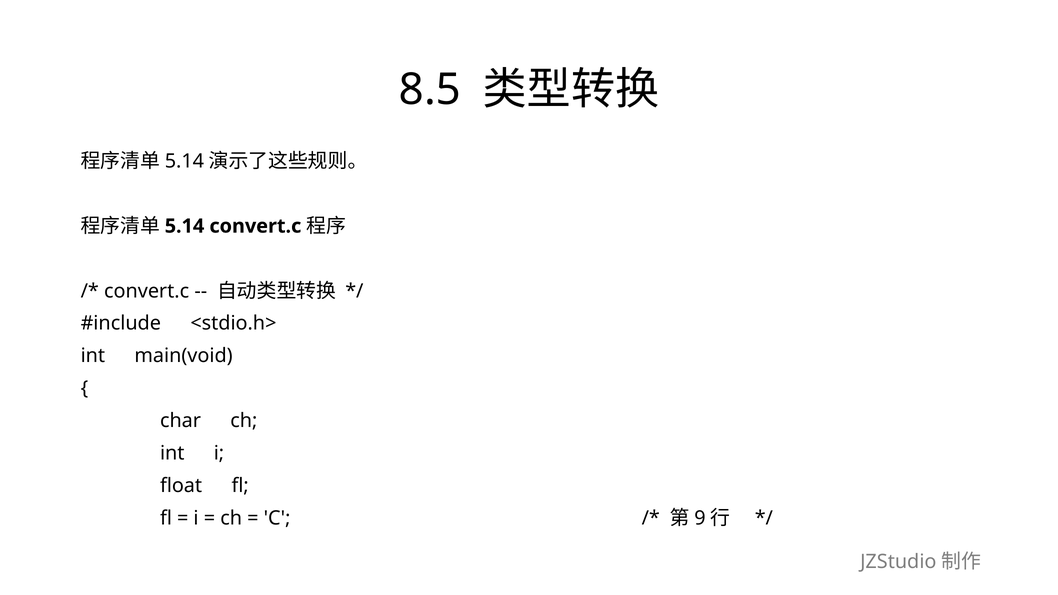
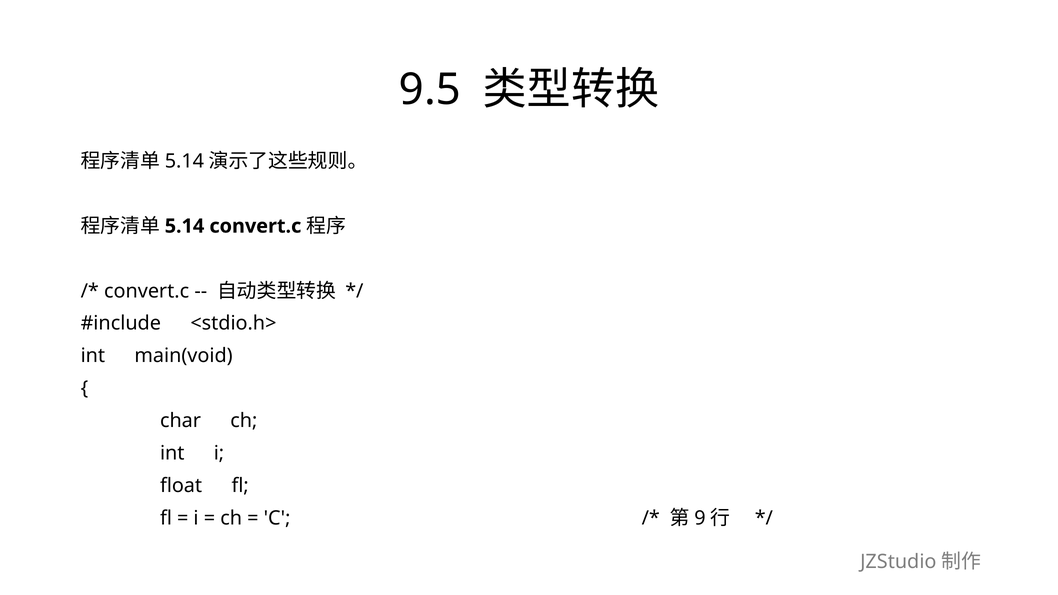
8.5: 8.5 -> 9.5 (430, 90)
